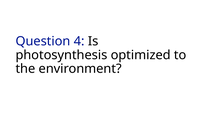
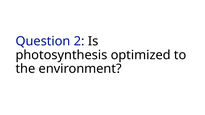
4: 4 -> 2 (79, 41)
